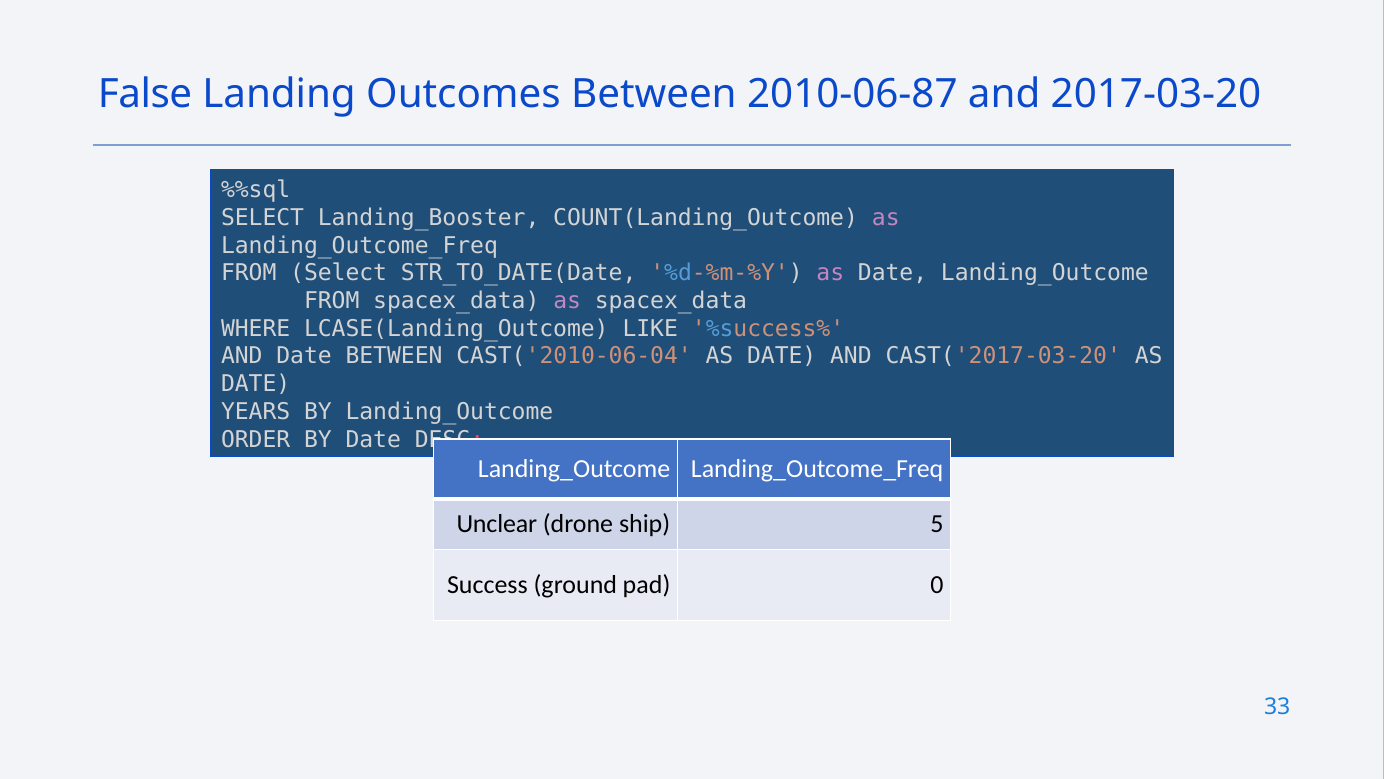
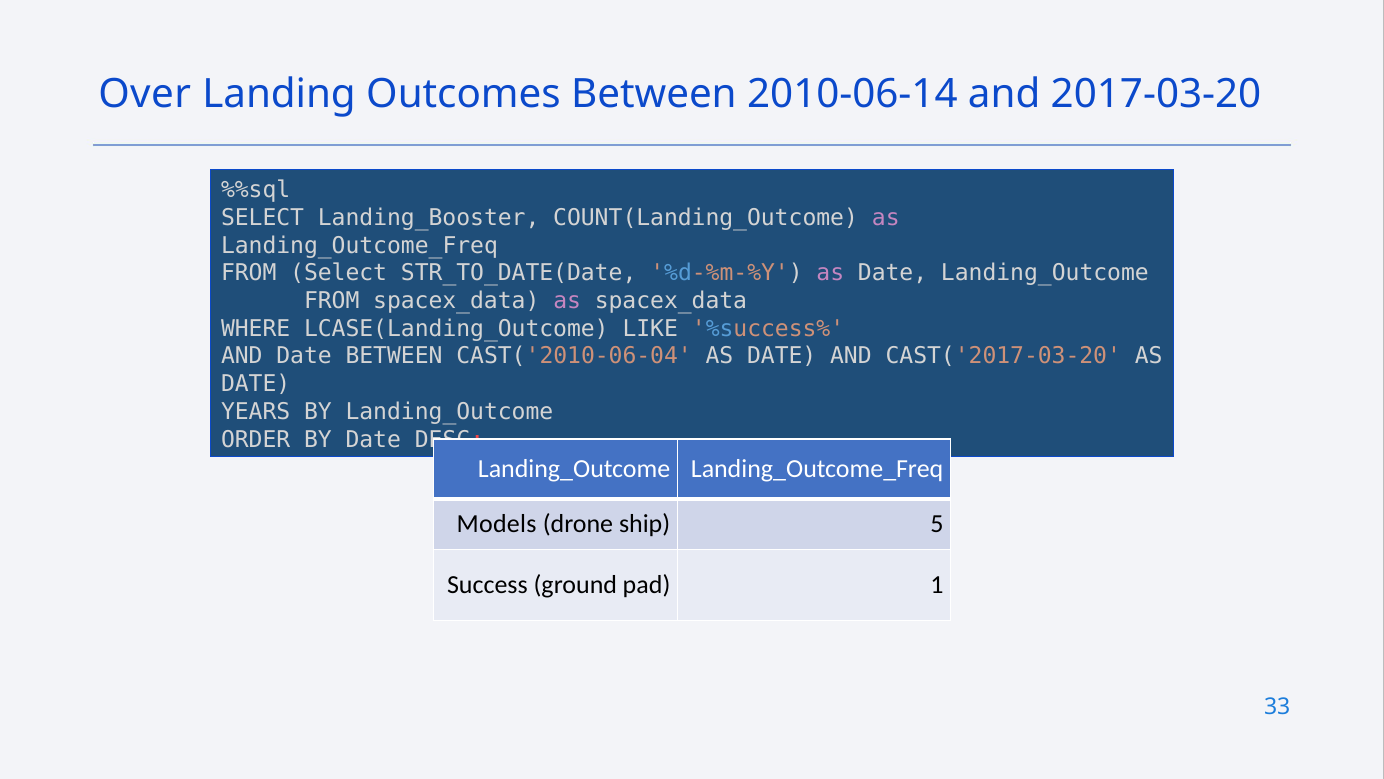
False: False -> Over (145, 94)
2010-06-87: 2010-06-87 -> 2010-06-14 (852, 94)
Unclear: Unclear -> Models (497, 524)
0: 0 -> 1 (937, 585)
